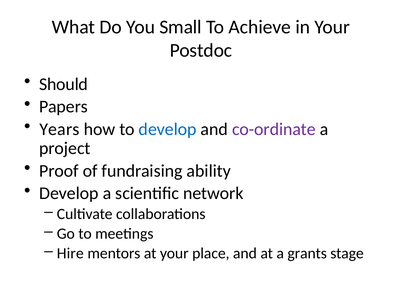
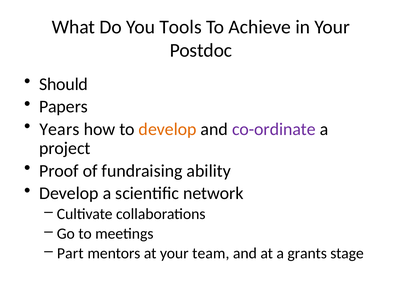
Small: Small -> Tools (181, 27)
develop colour: blue -> orange (168, 129)
Hire: Hire -> Part (70, 254)
place: place -> team (211, 254)
